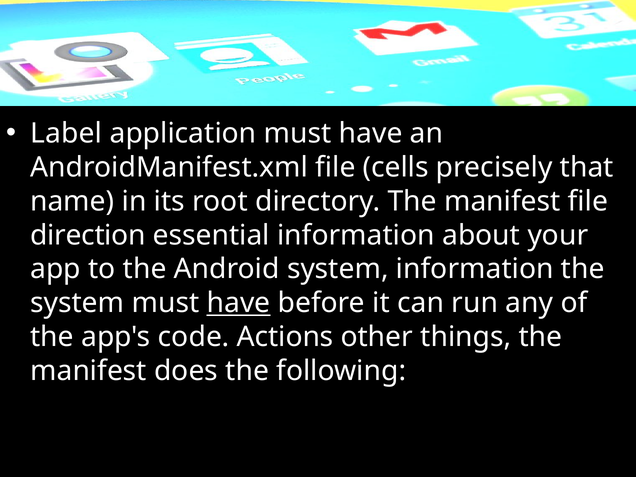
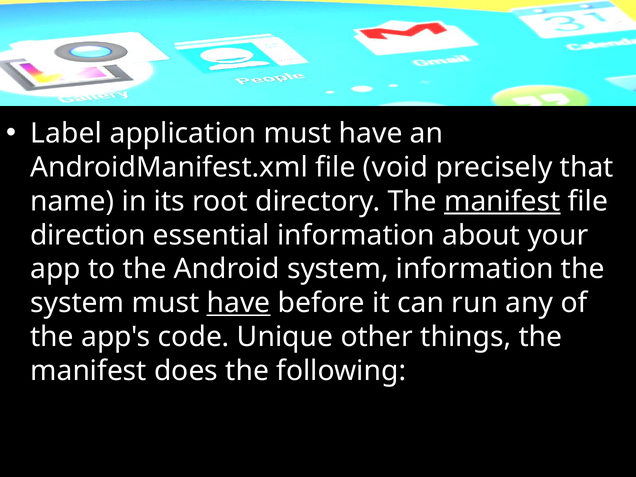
cells: cells -> void (396, 167)
manifest underline: none -> present (502, 201)
Actions: Actions -> Unique (285, 337)
